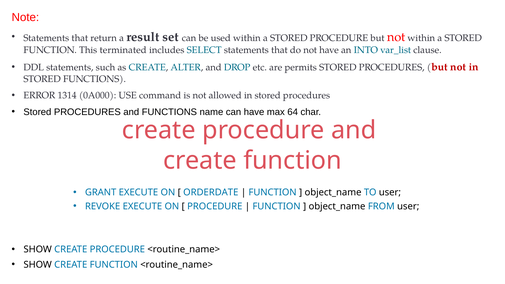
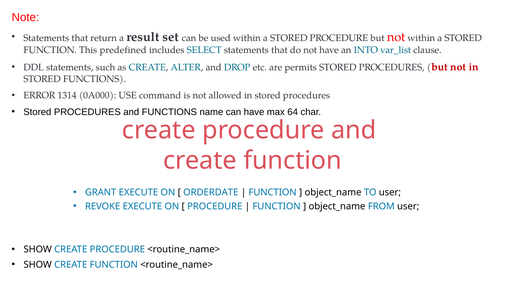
terminated: terminated -> predefined (123, 50)
